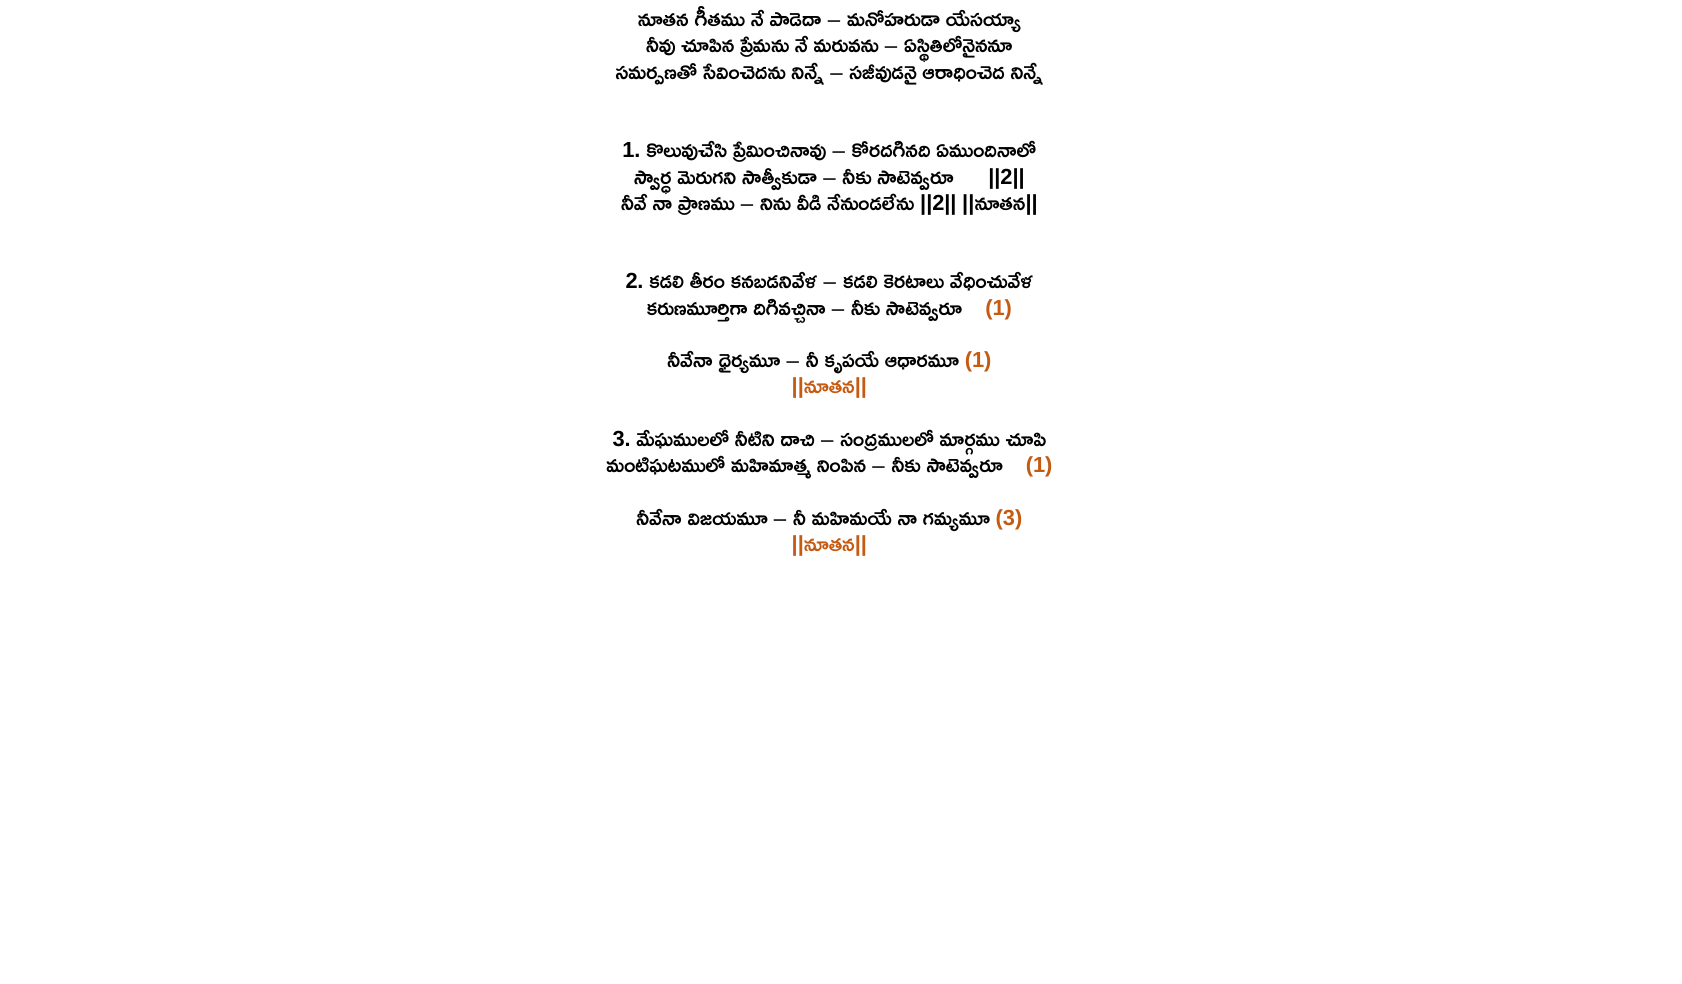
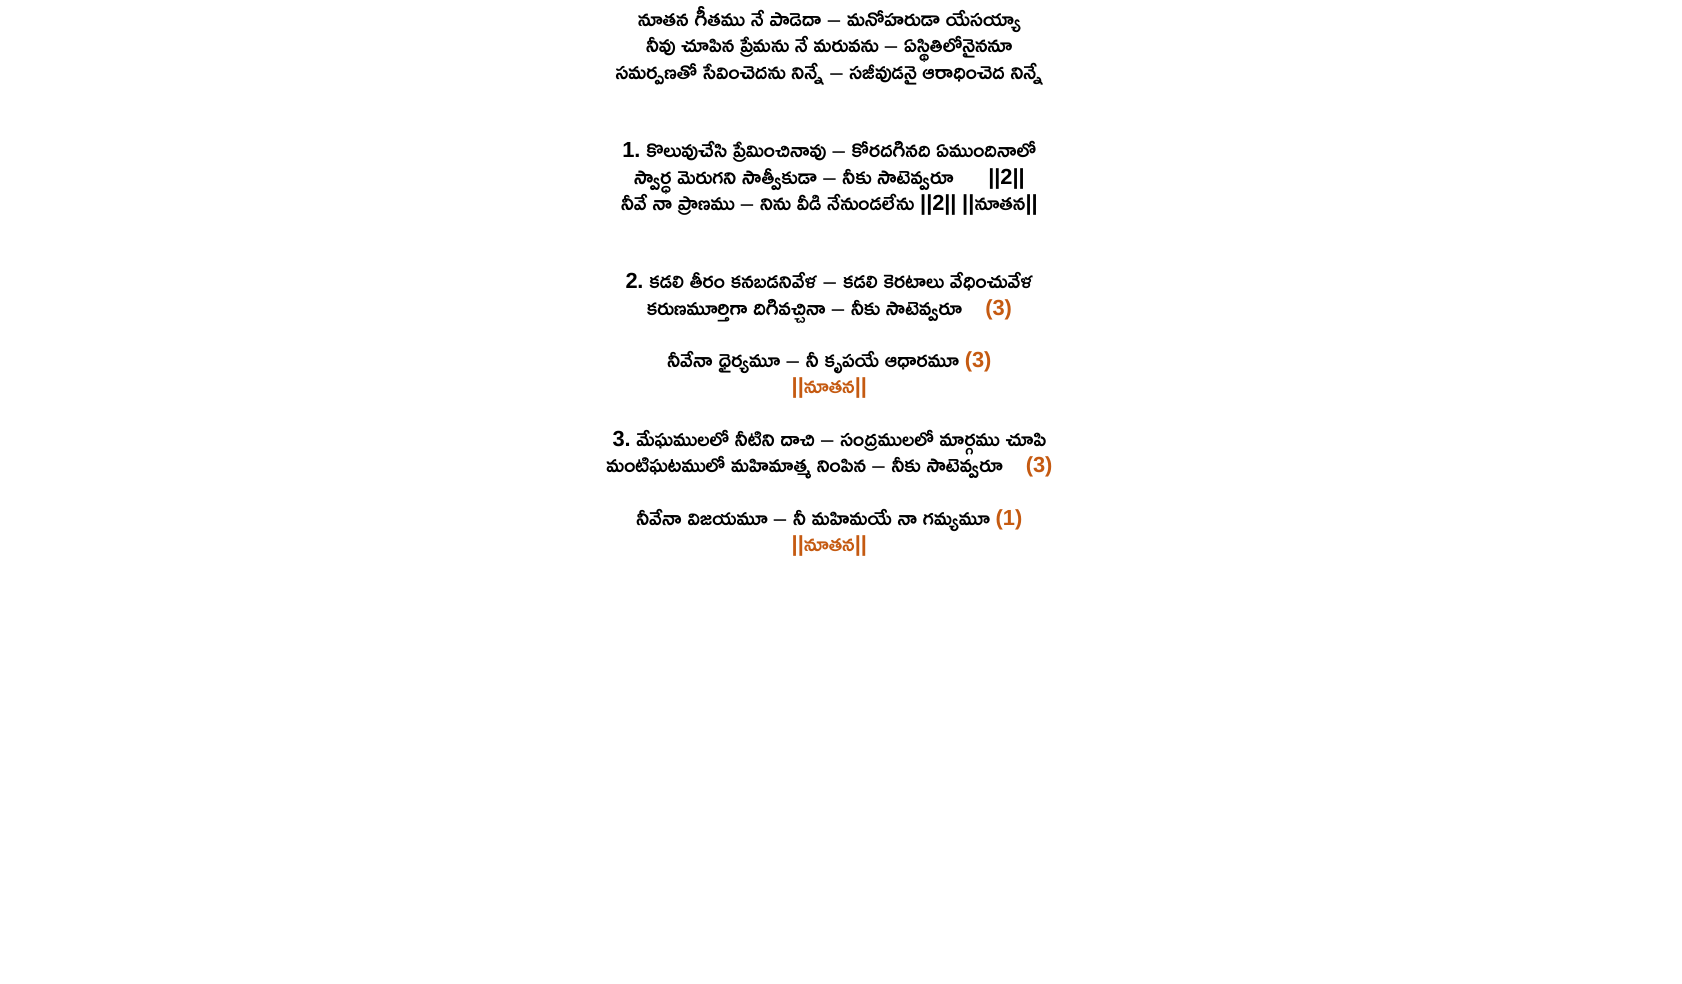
1: 1 -> 3 (999, 308)
1: 1 -> 3 (978, 360)
1: 1 -> 3 (1039, 465)
3: 3 -> 1 (1009, 518)
